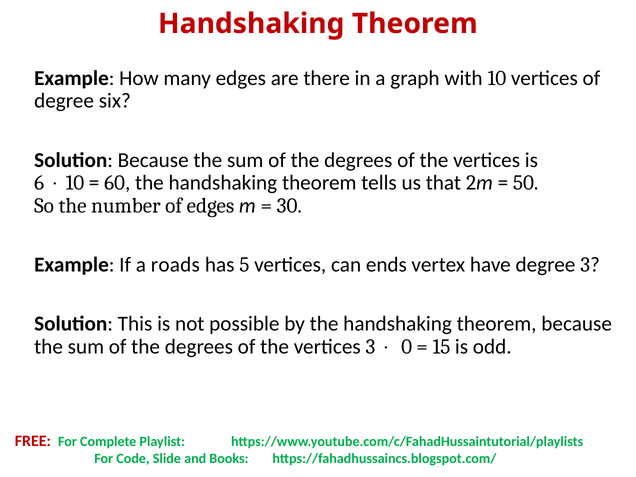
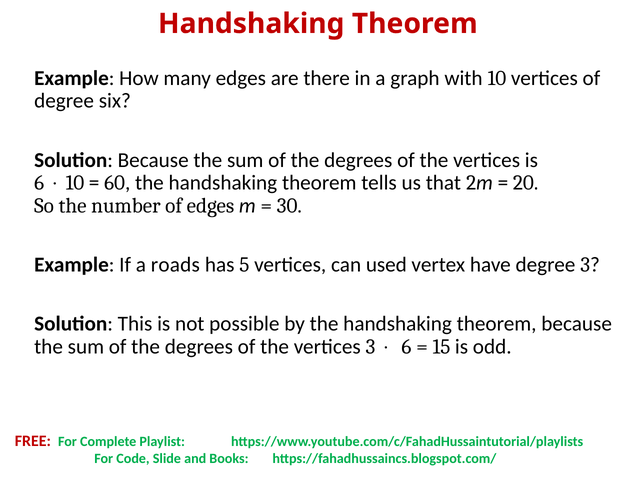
50: 50 -> 20 (526, 183)
ends: ends -> used (386, 265)
0: 0 -> 6 (406, 347)
